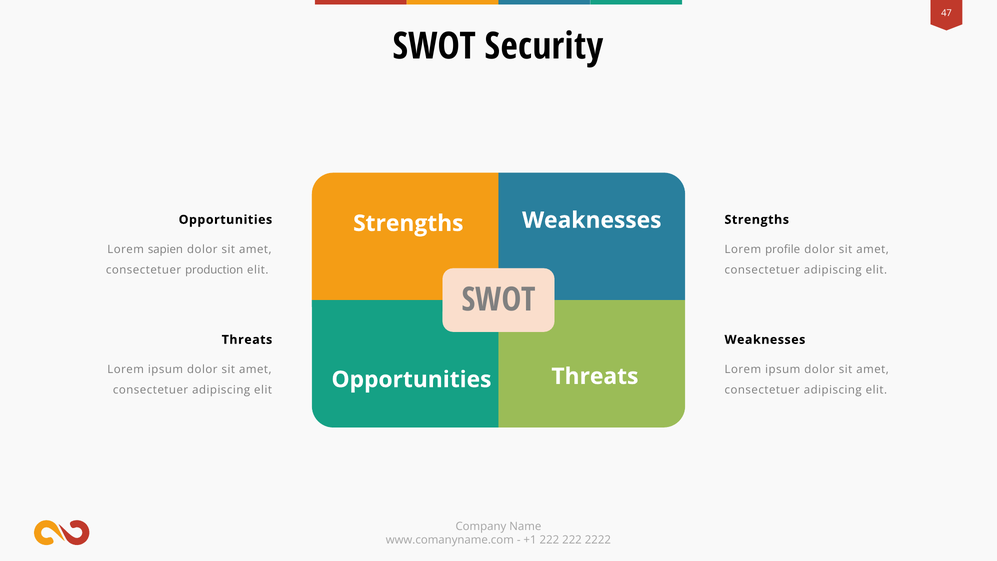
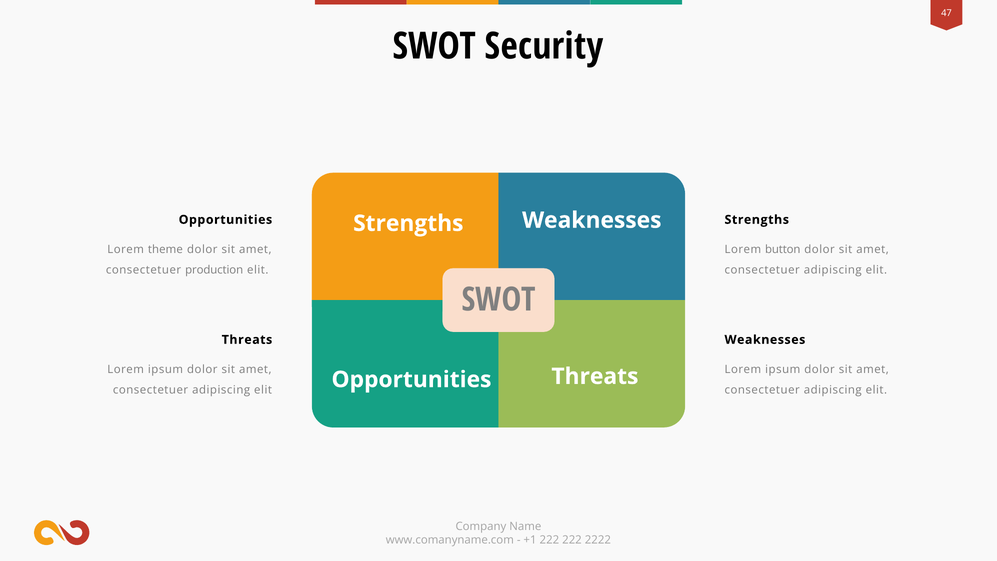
sapien: sapien -> theme (165, 249)
profile: profile -> button (783, 249)
